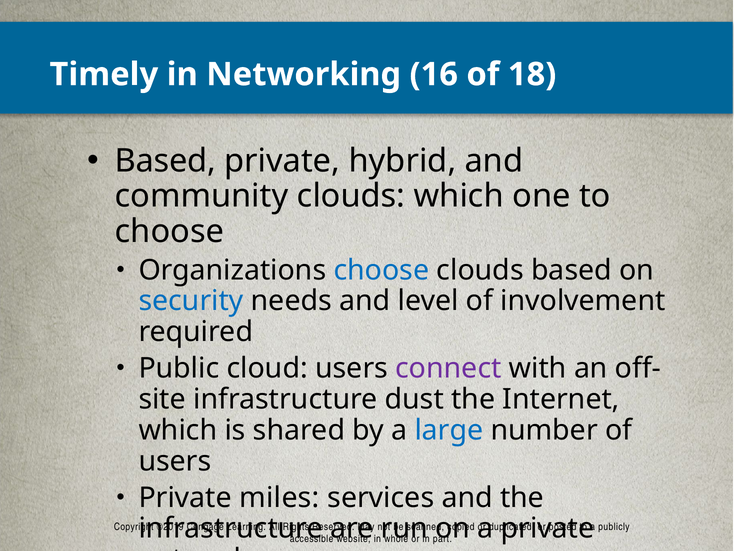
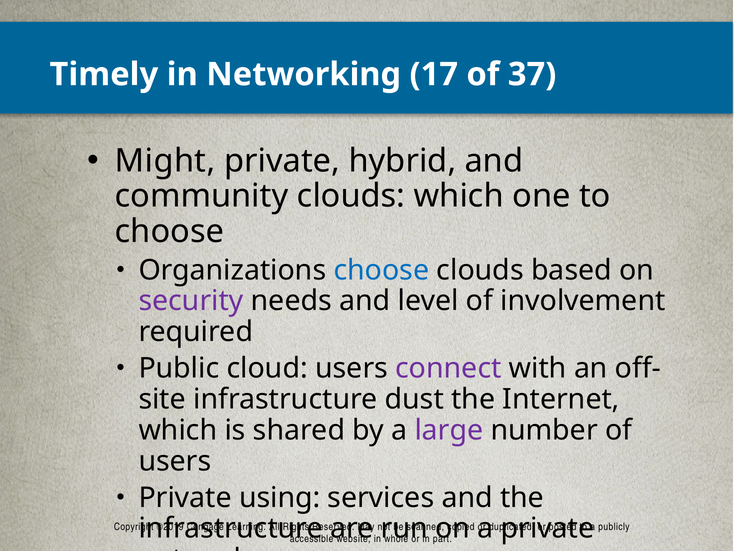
16: 16 -> 17 (434, 74)
18: 18 -> 37 (532, 74)
Based: Based -> Might (165, 161)
security colour: blue -> purple (191, 301)
large colour: blue -> purple (449, 430)
miles: miles -> using (280, 497)
